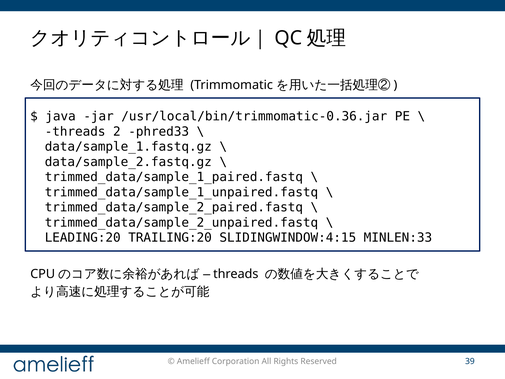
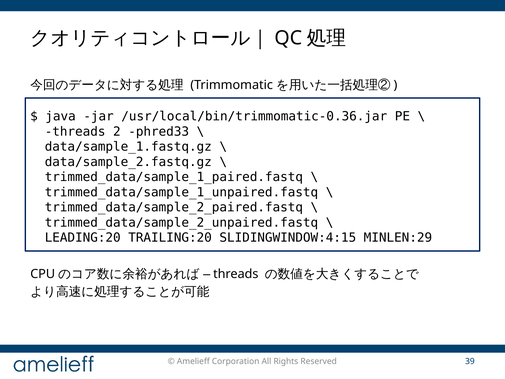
MINLEN:33: MINLEN:33 -> MINLEN:29 (398, 238)
